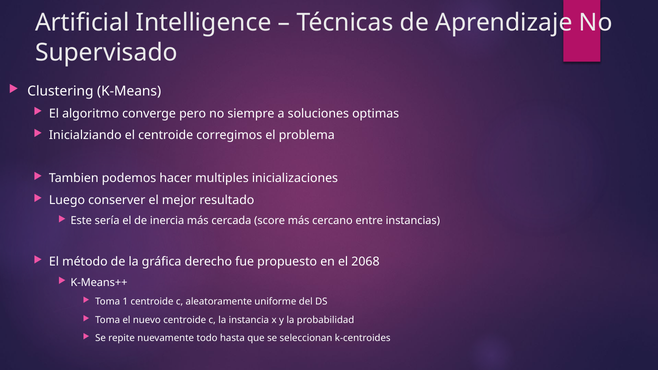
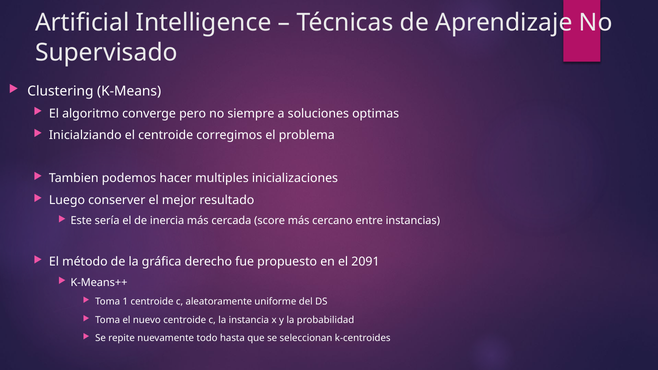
2068: 2068 -> 2091 (365, 262)
